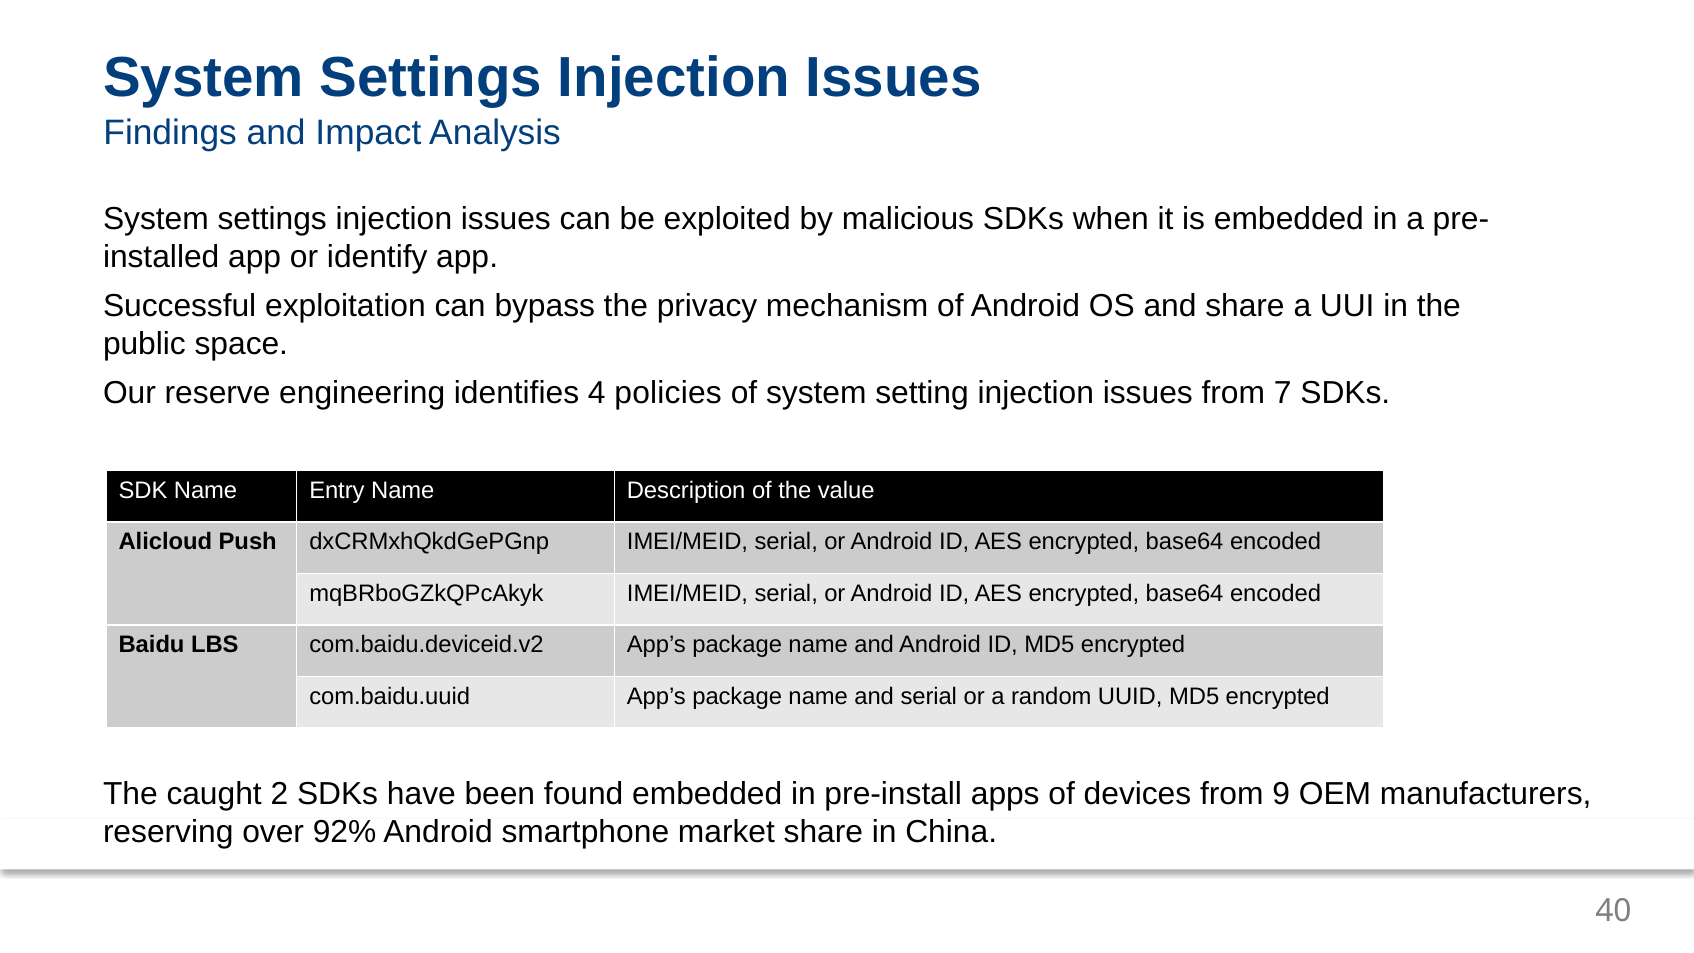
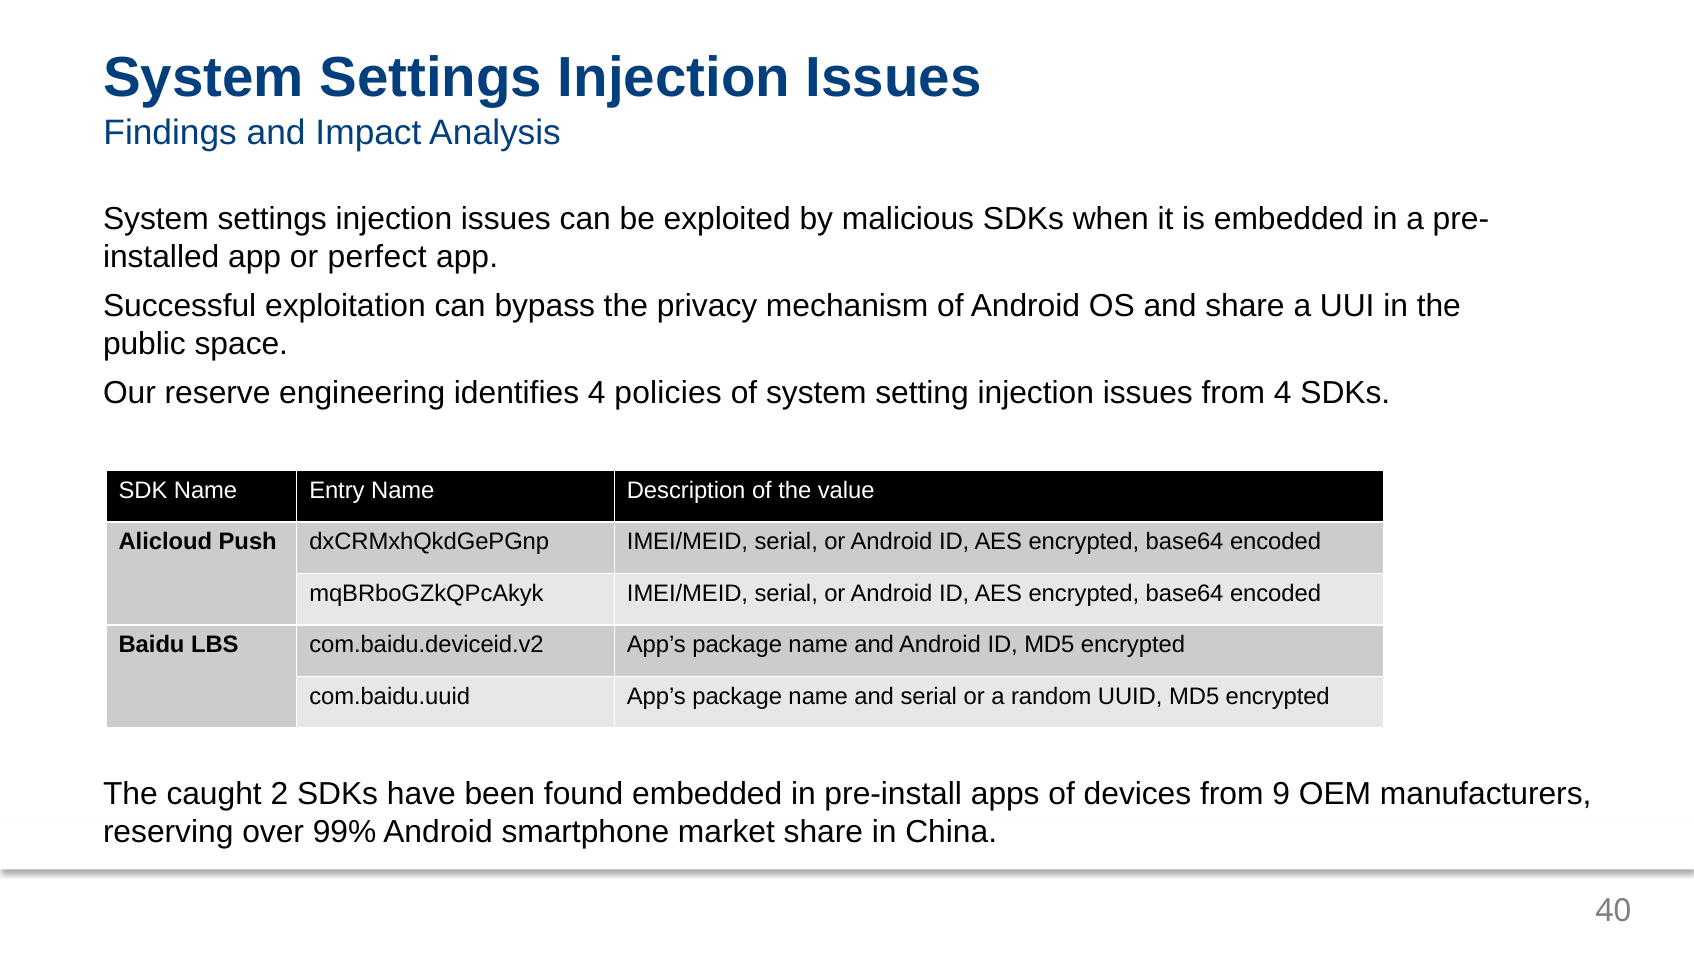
identify: identify -> perfect (377, 257)
from 7: 7 -> 4 (1283, 393)
92%: 92% -> 99% (345, 832)
